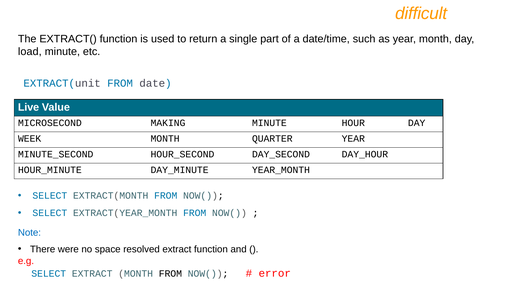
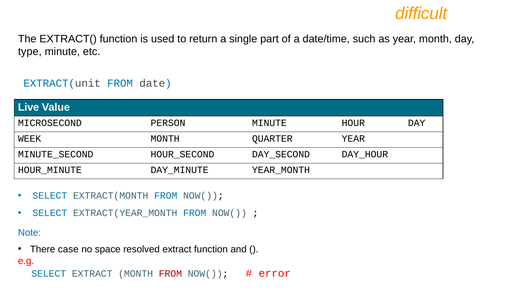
load: load -> type (30, 52)
MAKING: MAKING -> PERSON (168, 123)
were: were -> case (68, 249)
FROM colour: black -> red (170, 273)
